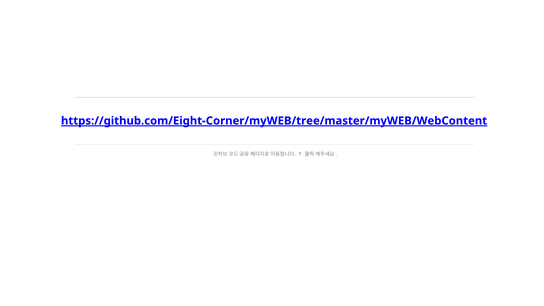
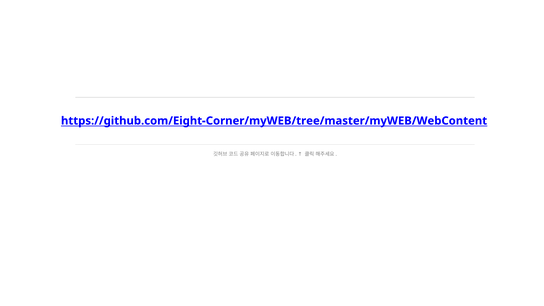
https://github.com/Eight-Corner/myWEB/tree/master/myWEB/WebContent underline: present -> none (274, 121)
